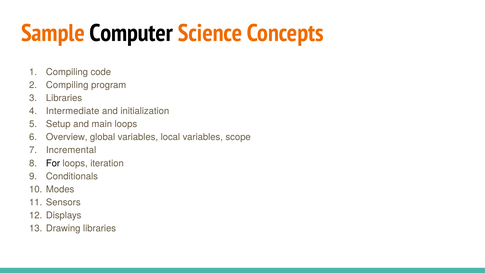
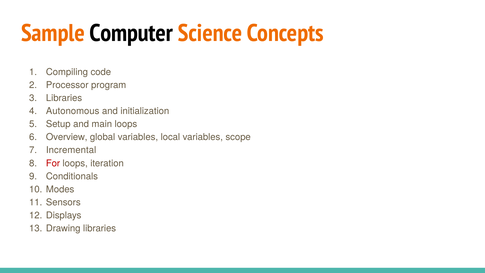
Compiling: Compiling -> Processor (67, 85)
Intermediate: Intermediate -> Autonomous (73, 111)
For colour: black -> red (53, 163)
